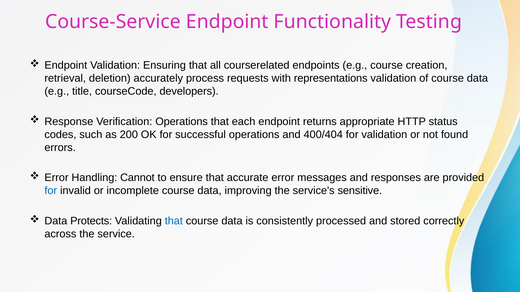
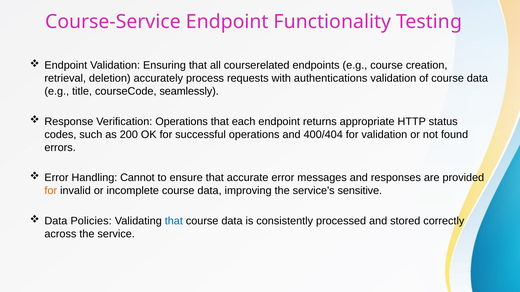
representations: representations -> authentications (331, 78)
developers: developers -> seamlessly (189, 91)
for colour: blue -> orange (51, 191)
Protects: Protects -> Policies (91, 221)
